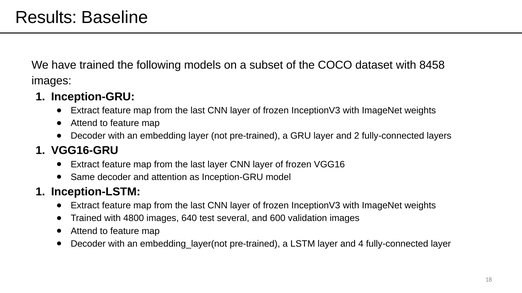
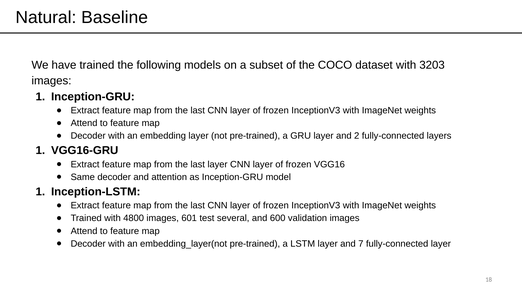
Results: Results -> Natural (46, 18)
8458: 8458 -> 3203 (432, 65)
640: 640 -> 601 (189, 219)
4: 4 -> 7 (361, 244)
